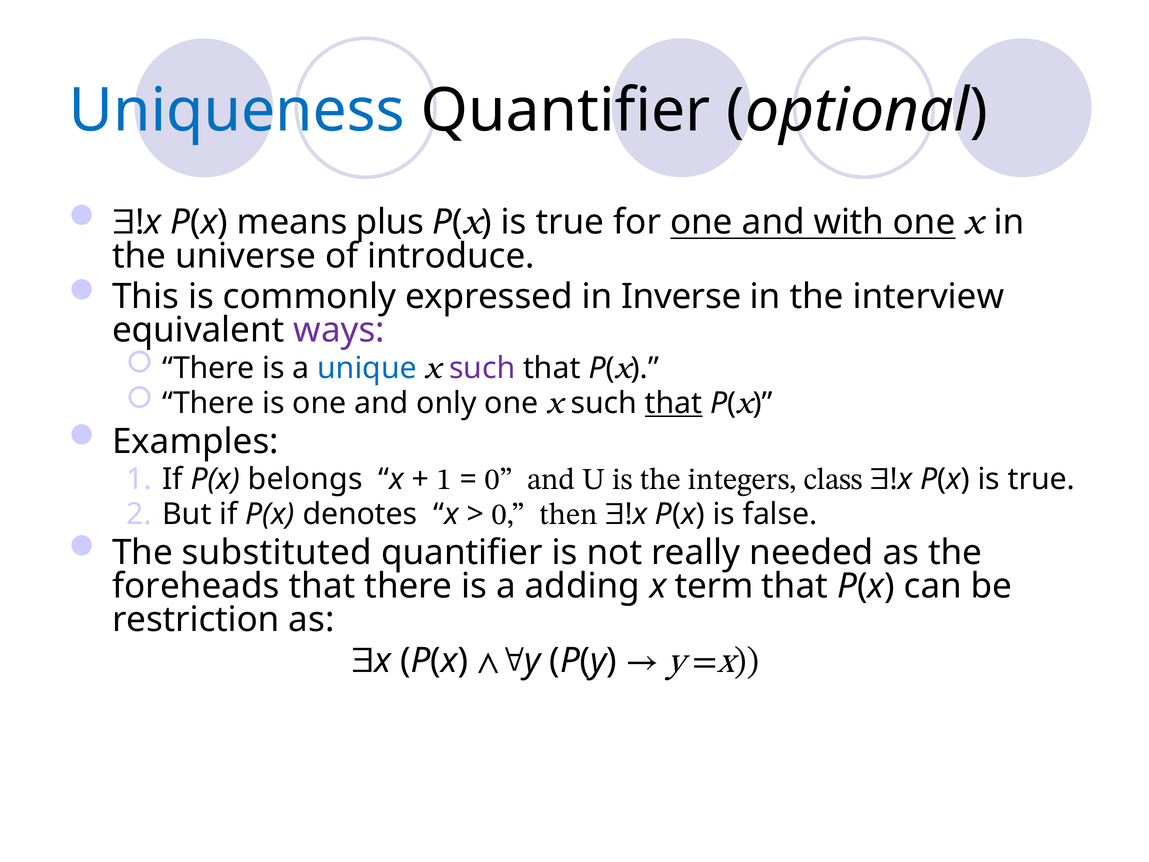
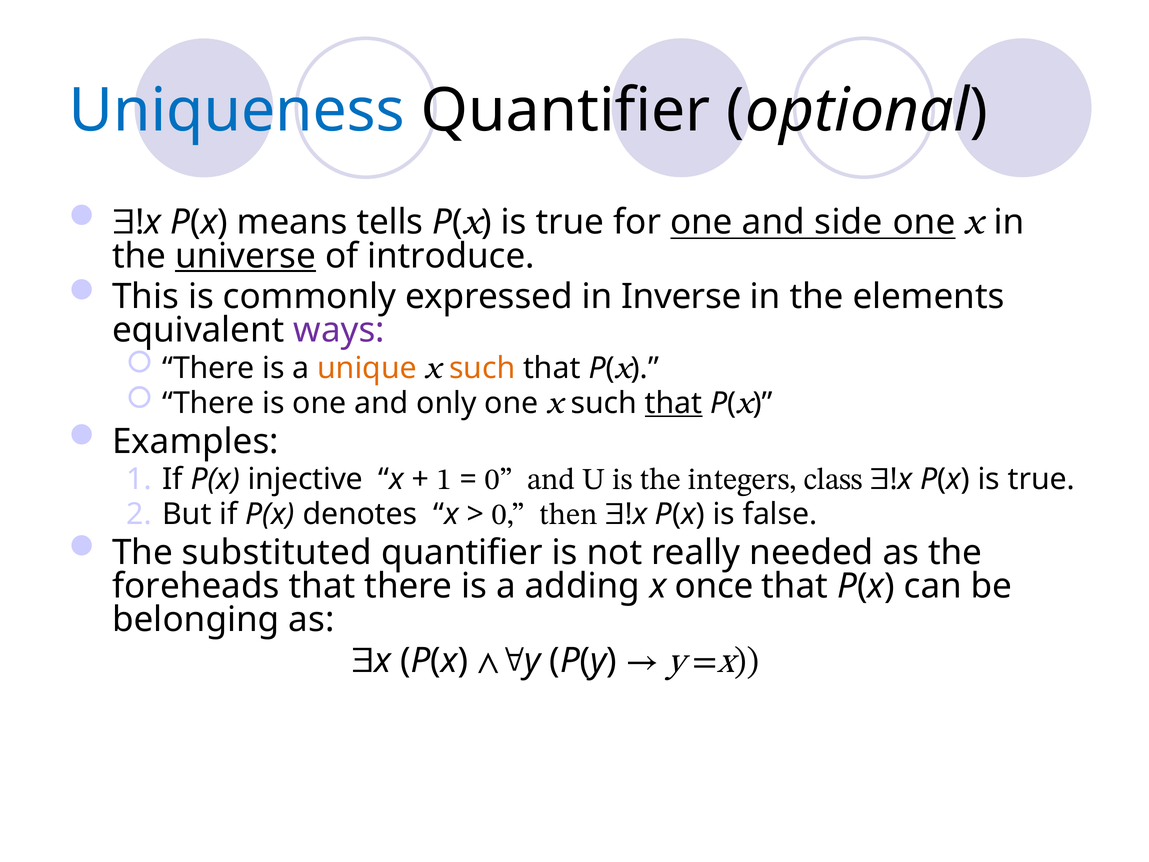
plus: plus -> tells (390, 222)
with: with -> side (849, 222)
universe underline: none -> present (245, 256)
interview: interview -> elements (928, 297)
unique colour: blue -> orange (367, 368)
such colour: purple -> orange (482, 368)
belongs: belongs -> injective (305, 479)
term: term -> once (714, 586)
restriction: restriction -> belonging (196, 620)
